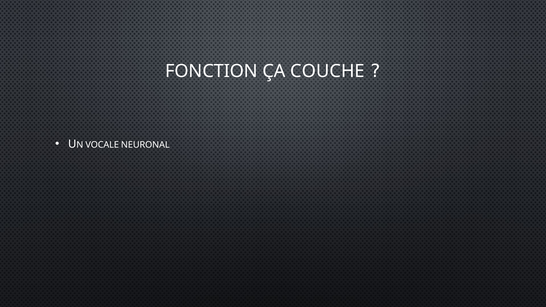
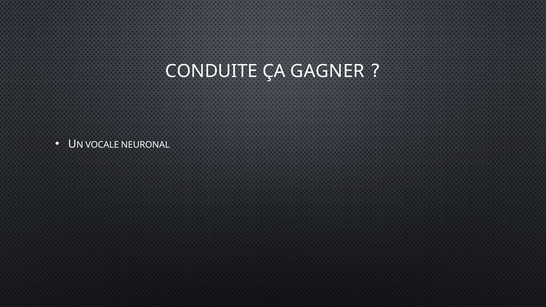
FONCTION: FONCTION -> CONDUITE (211, 71)
COUCHE: COUCHE -> GAGNER (327, 71)
